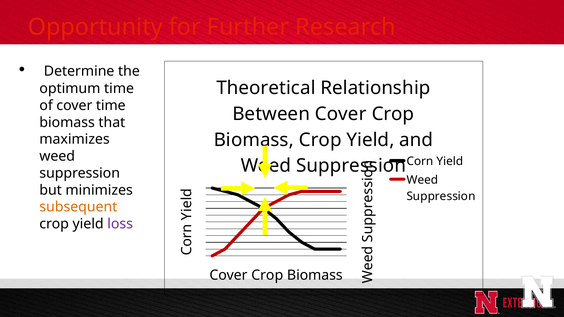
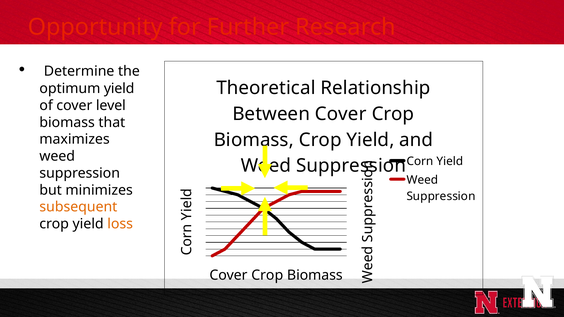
optimum time: time -> yield (119, 89)
cover time: time -> level (111, 106)
loss colour: purple -> orange (120, 224)
